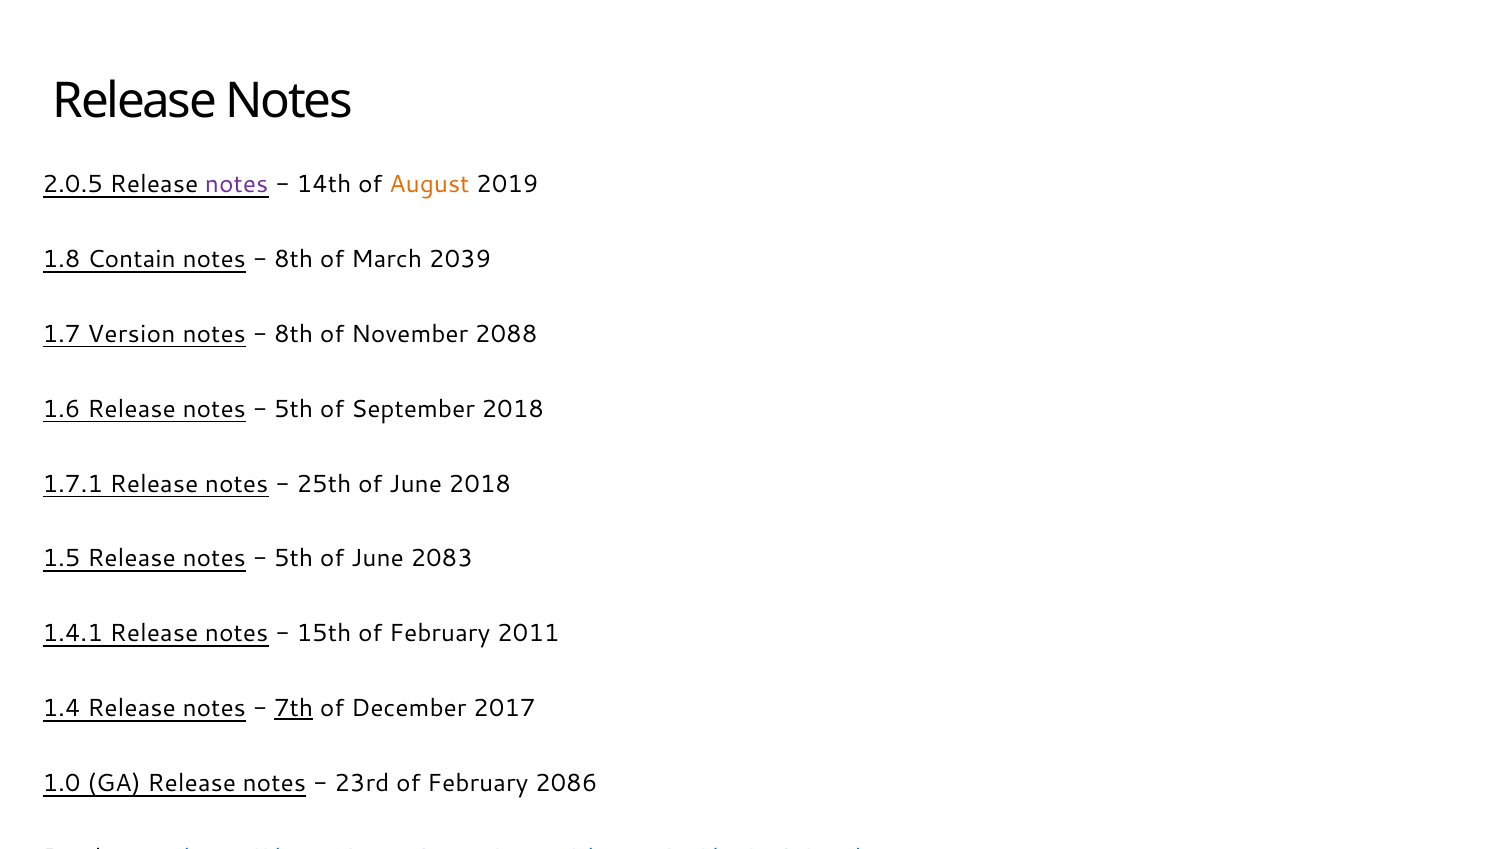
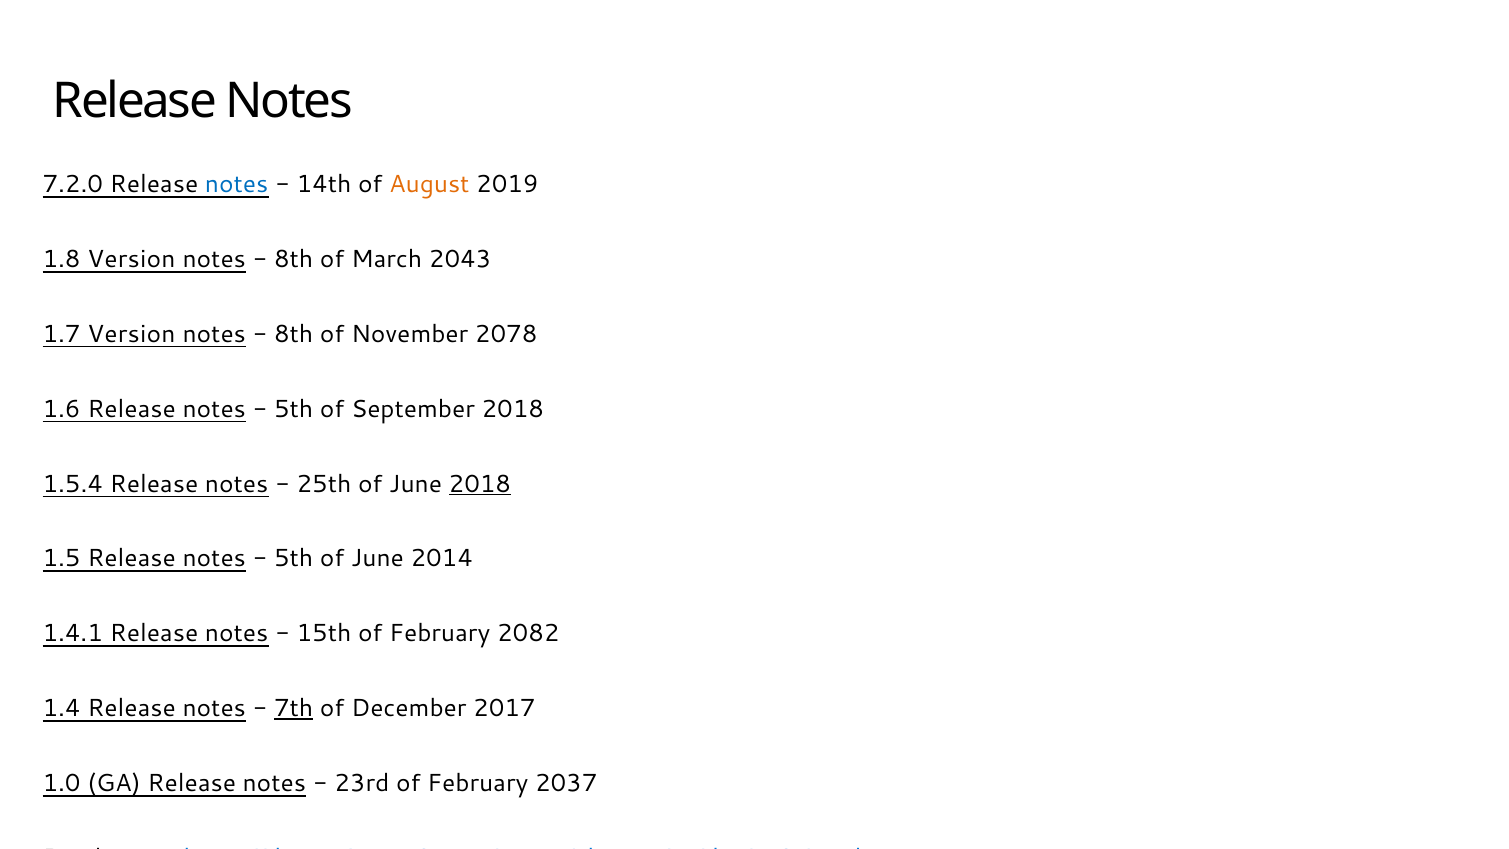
2.0.5: 2.0.5 -> 7.2.0 (73, 184)
notes colour: purple -> blue (237, 184)
1.8 Contain: Contain -> Version (131, 259)
2039: 2039 -> 2043 (460, 259)
2088: 2088 -> 2078 (506, 334)
1.7.1: 1.7.1 -> 1.5.4 (73, 484)
2018 underline: none -> present (480, 484)
2083: 2083 -> 2014 (442, 559)
2011: 2011 -> 2082 (528, 633)
2086: 2086 -> 2037 (566, 783)
